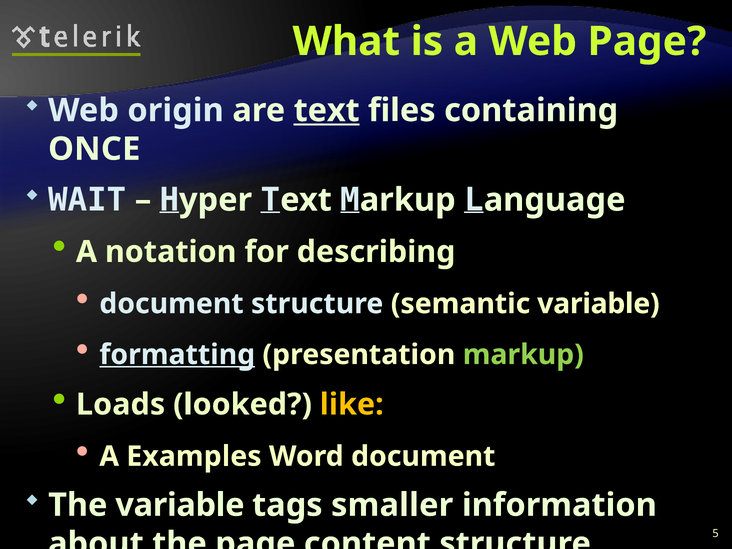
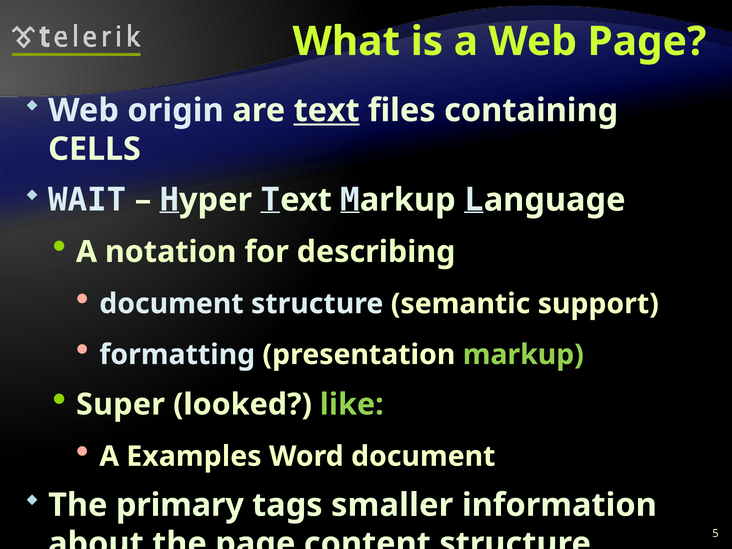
ONCE: ONCE -> CELLS (94, 149)
semantic variable: variable -> support (598, 304)
formatting underline: present -> none (177, 355)
Loads: Loads -> Super (120, 404)
like colour: yellow -> light green (352, 404)
The variable: variable -> primary (180, 505)
